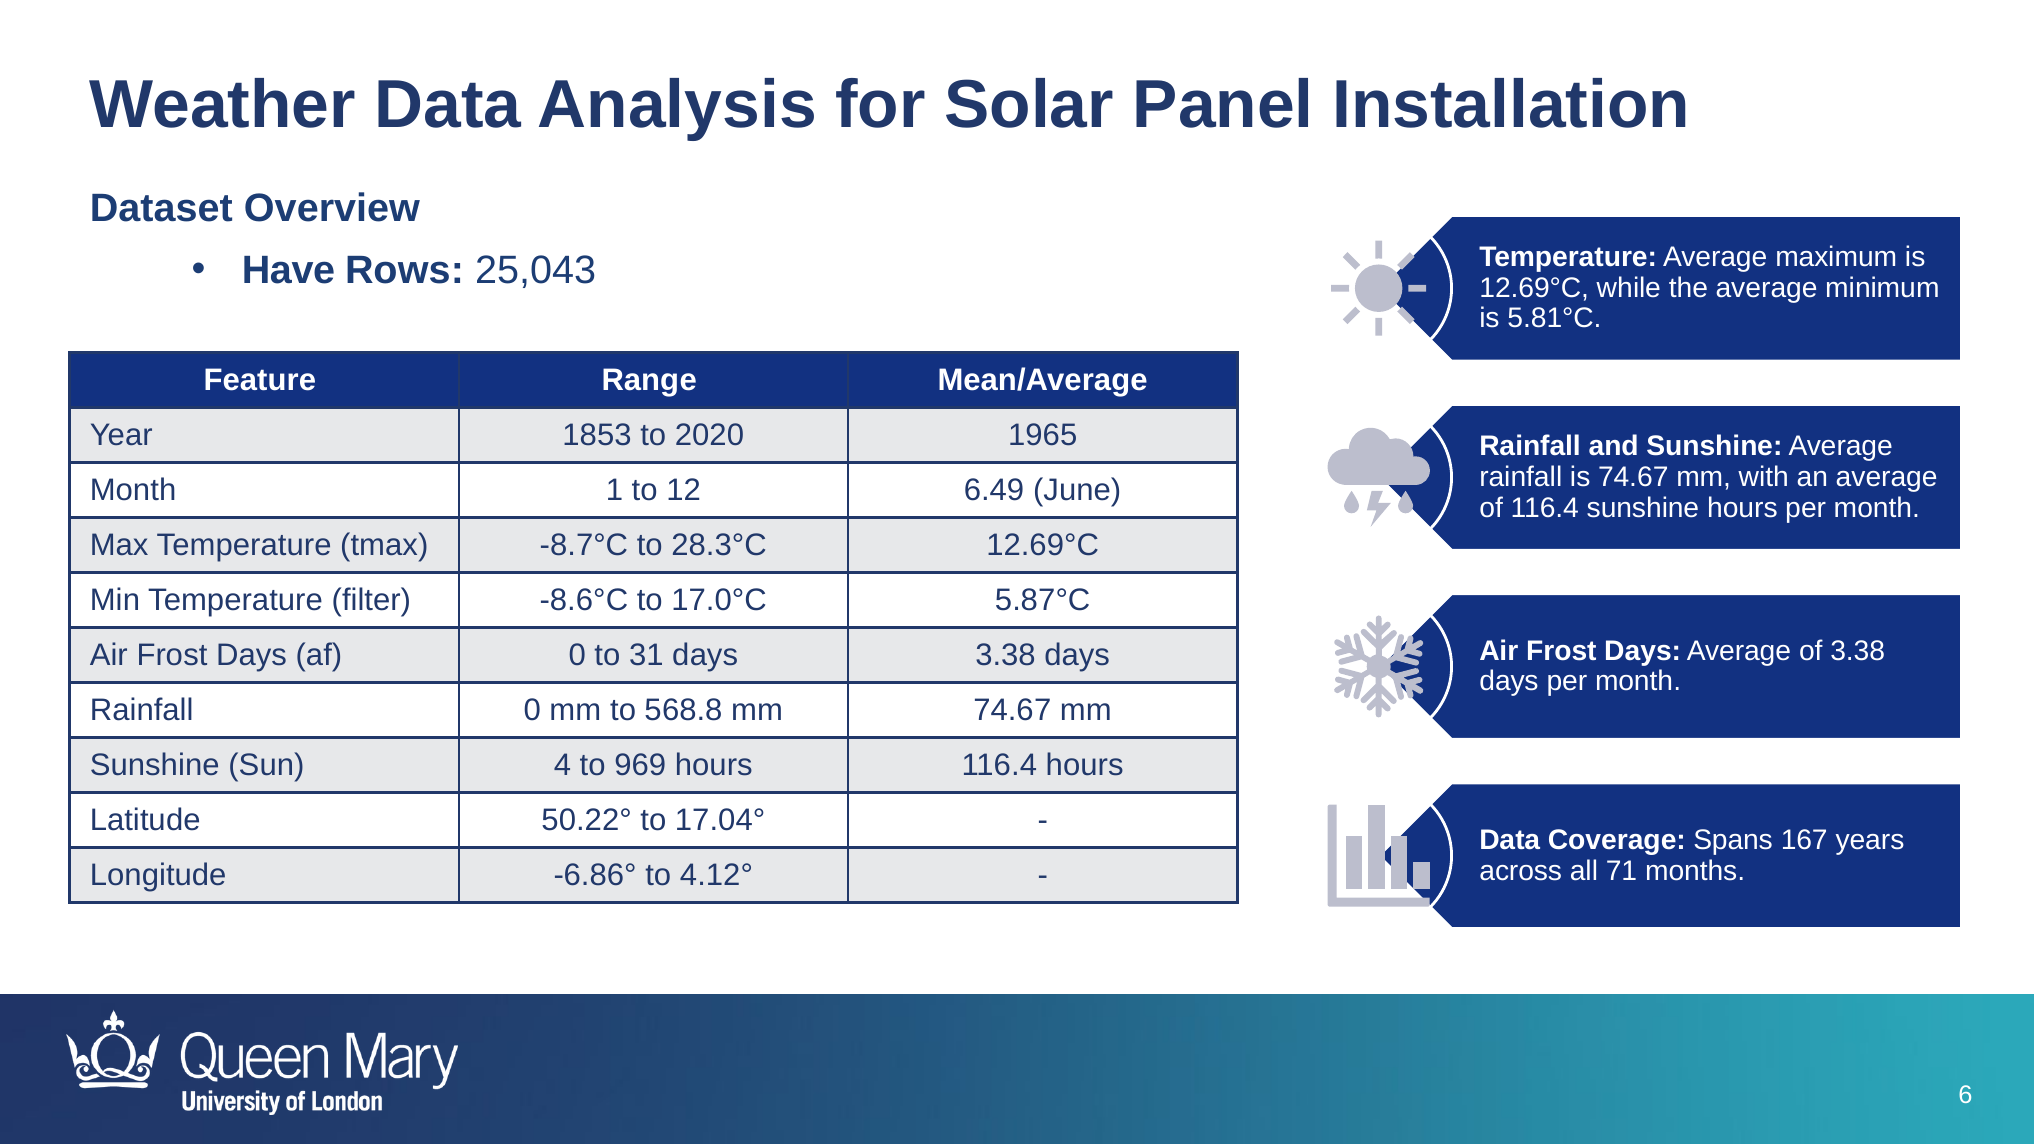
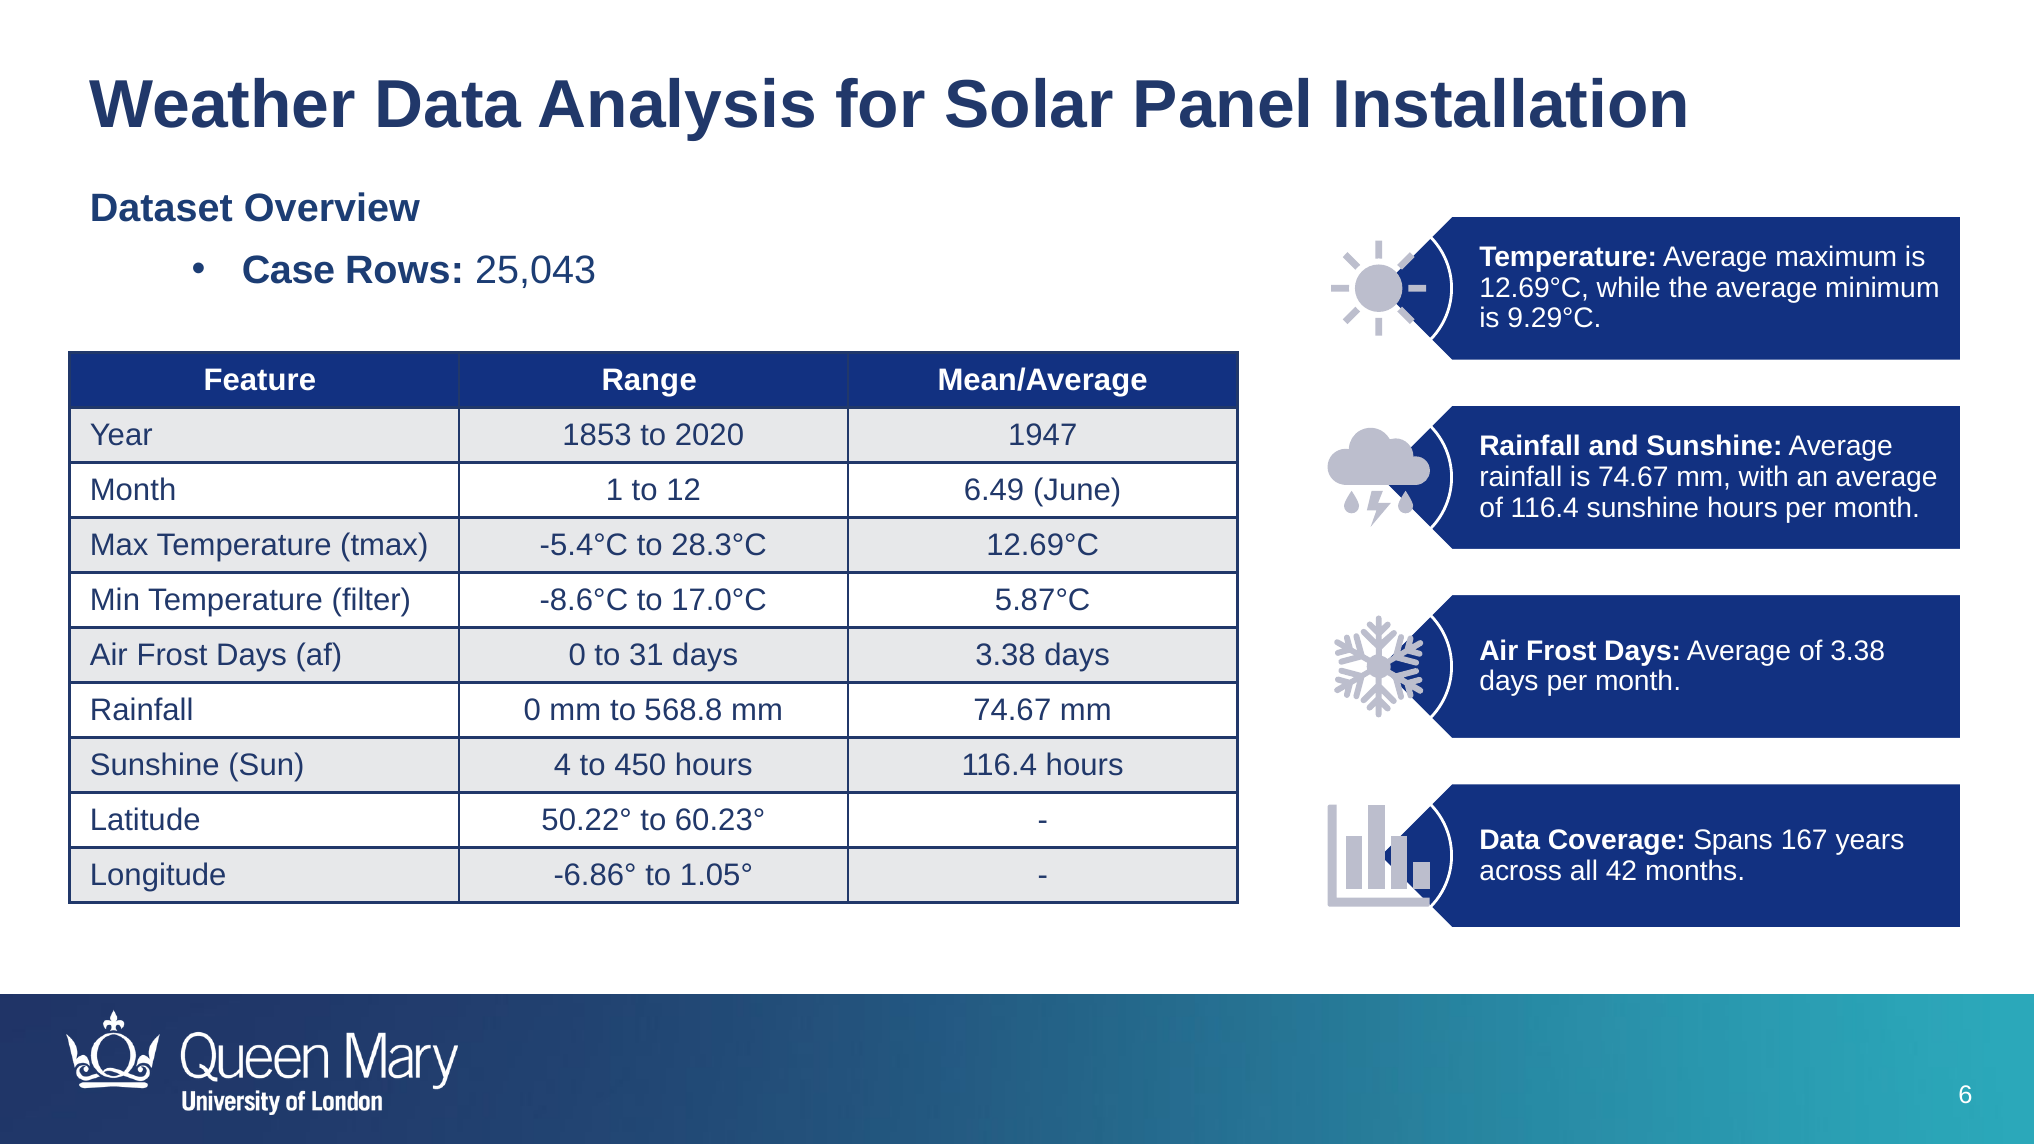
Have: Have -> Case (288, 270)
5.81°C: 5.81°C -> 9.29°C (1555, 319)
1965: 1965 -> 1947 (1043, 436)
-8.7°C: -8.7°C -> -5.4°C (584, 546)
969: 969 -> 450 (640, 766)
17.04°: 17.04° -> 60.23° (720, 821)
71: 71 -> 42 (1622, 871)
4.12°: 4.12° -> 1.05° (716, 876)
